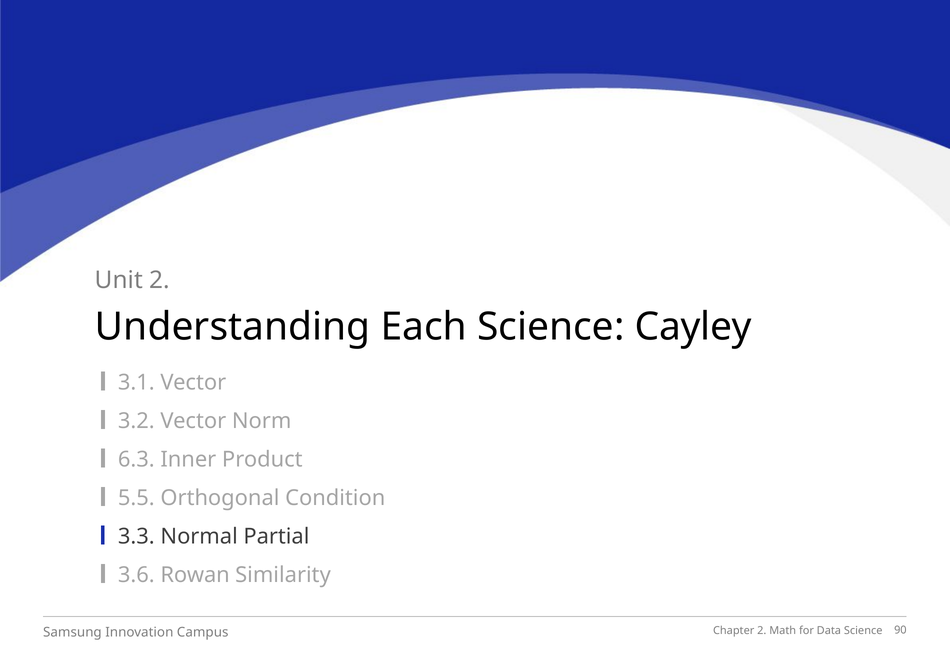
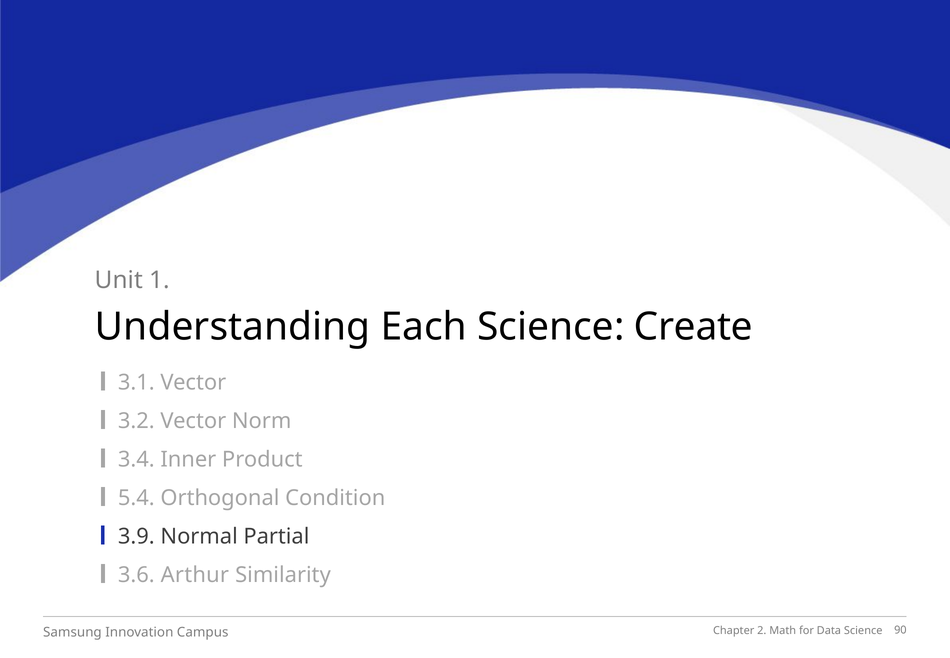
Unit 2: 2 -> 1 (160, 280)
Cayley: Cayley -> Create (693, 327)
6.3: 6.3 -> 3.4 (136, 459)
5.5: 5.5 -> 5.4 (136, 498)
3.3: 3.3 -> 3.9 (136, 536)
Rowan: Rowan -> Arthur (195, 575)
